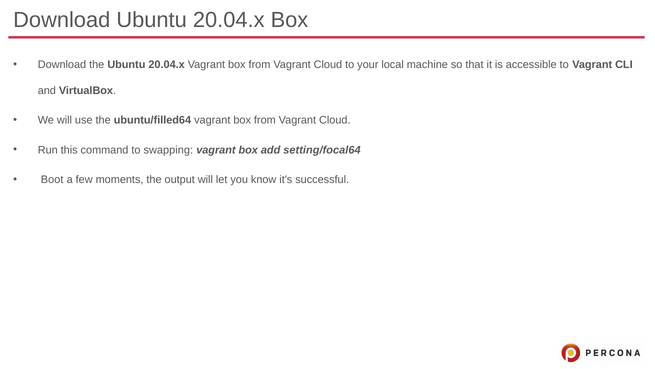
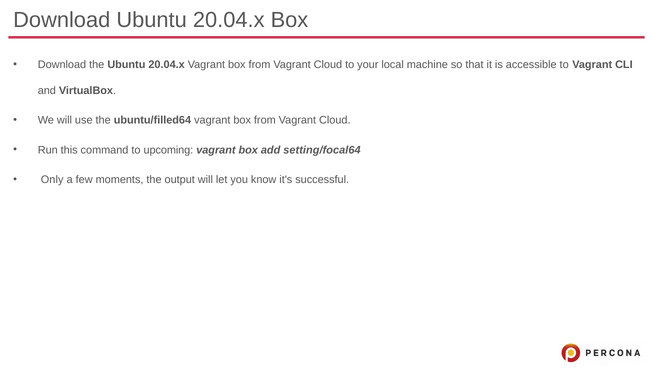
swapping: swapping -> upcoming (168, 150)
Boot: Boot -> Only (52, 179)
